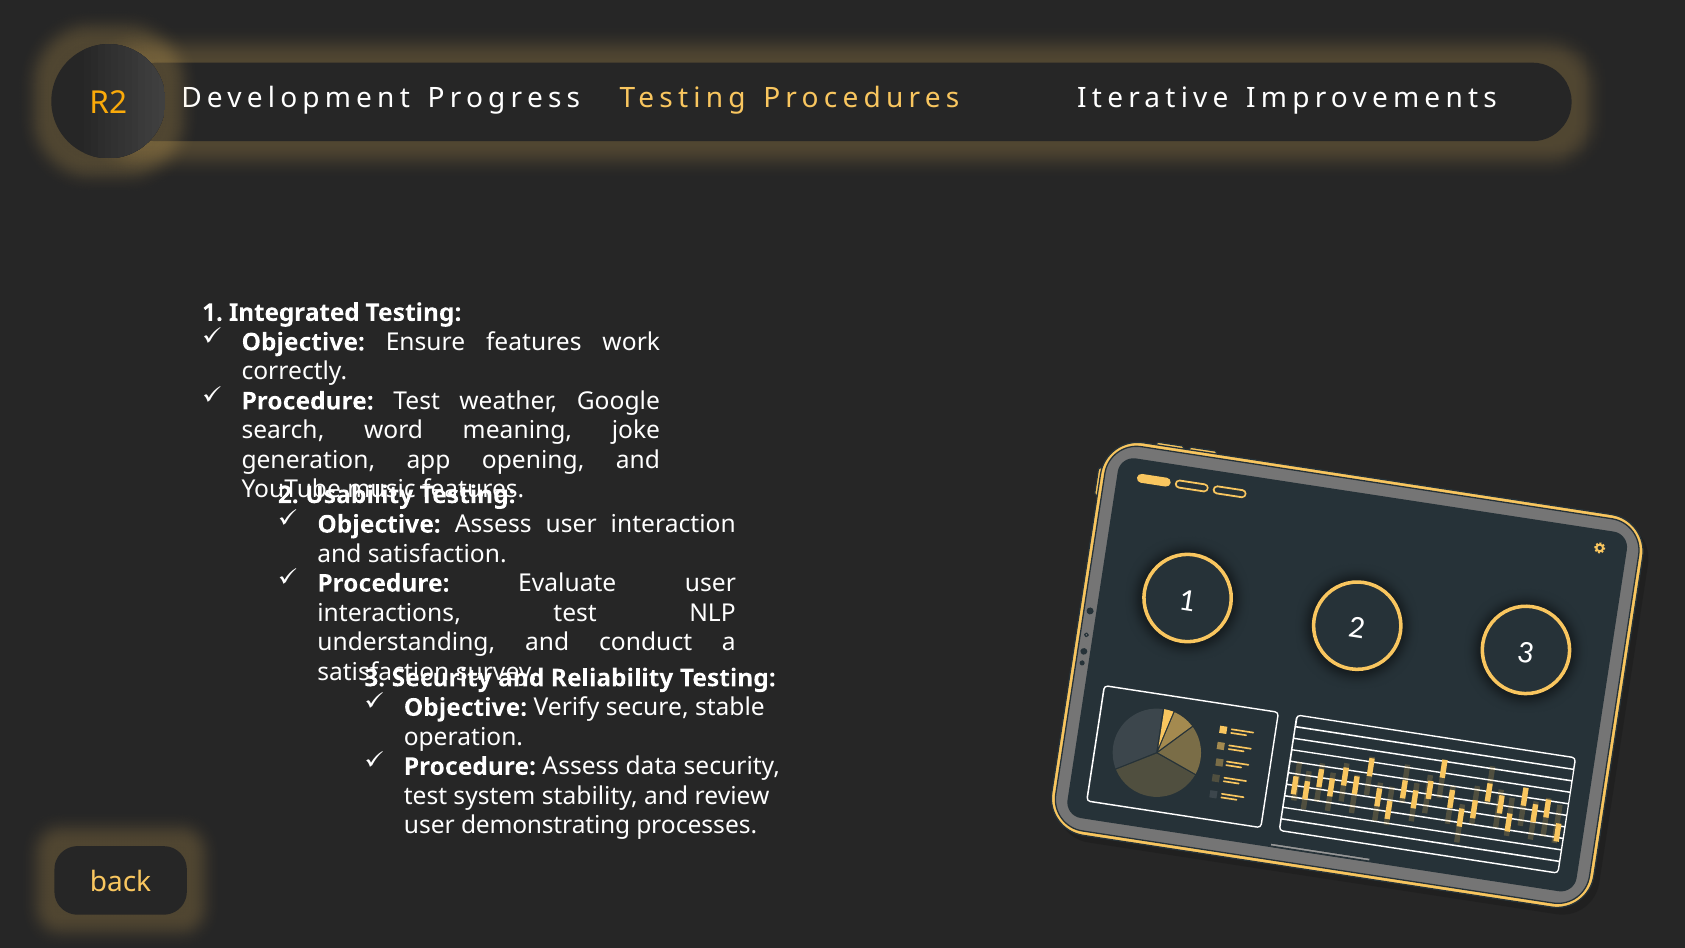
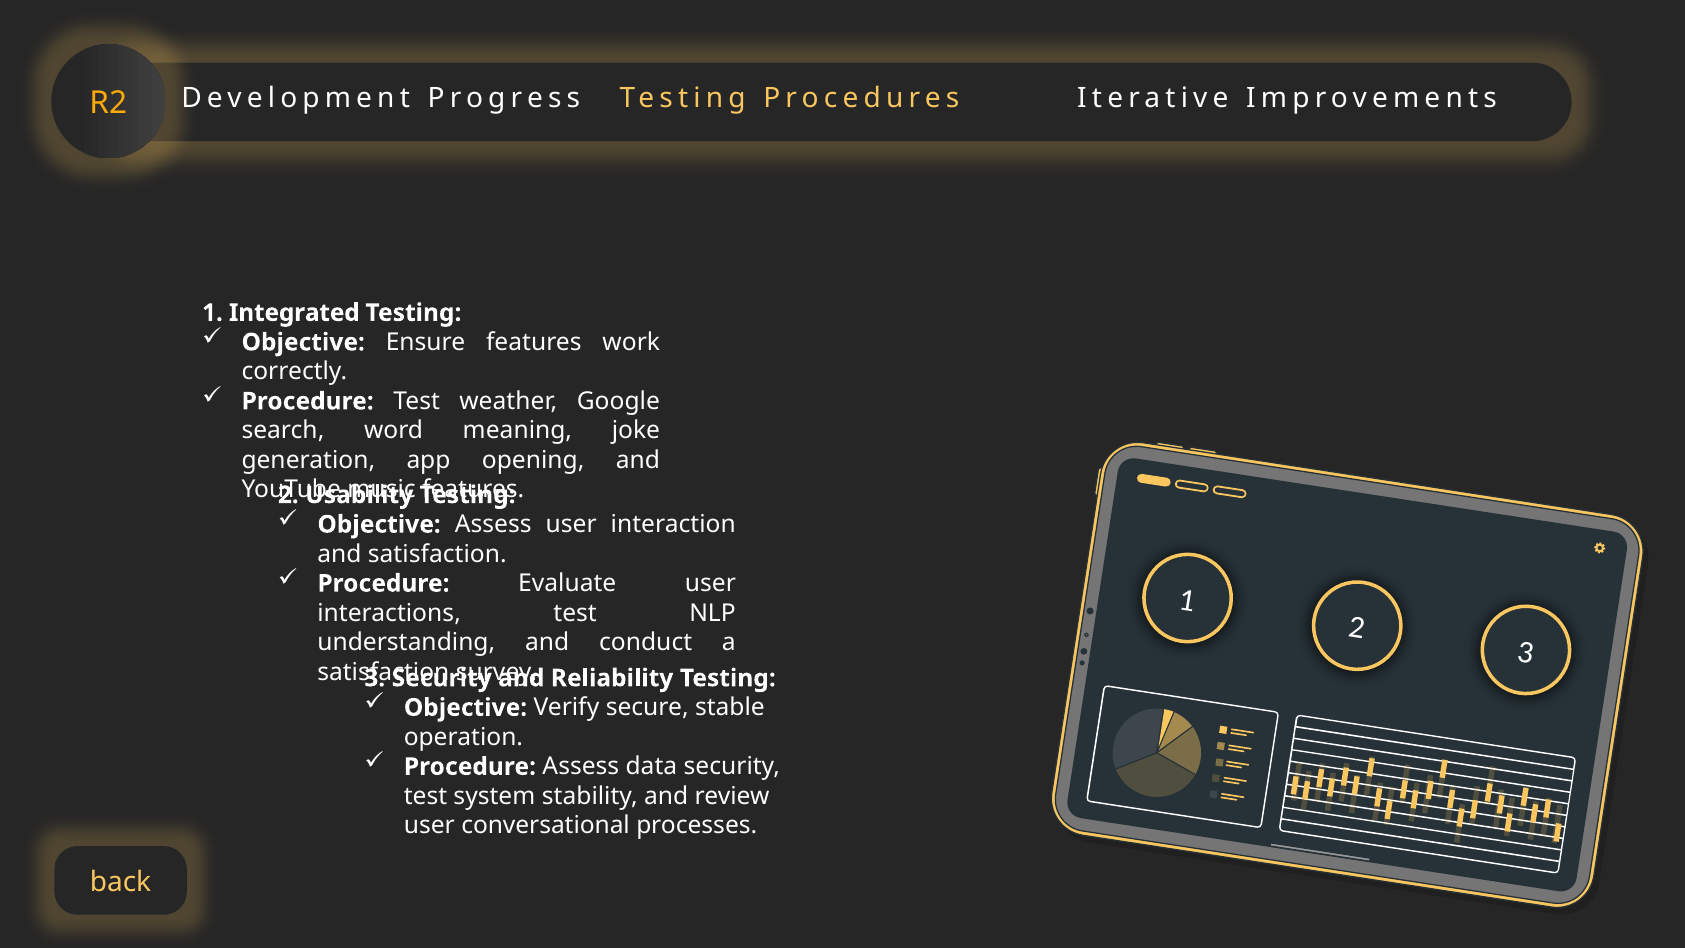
demonstrating: demonstrating -> conversational (546, 826)
